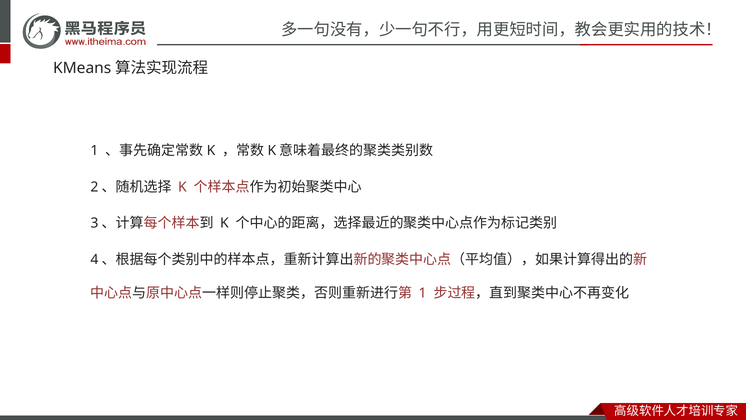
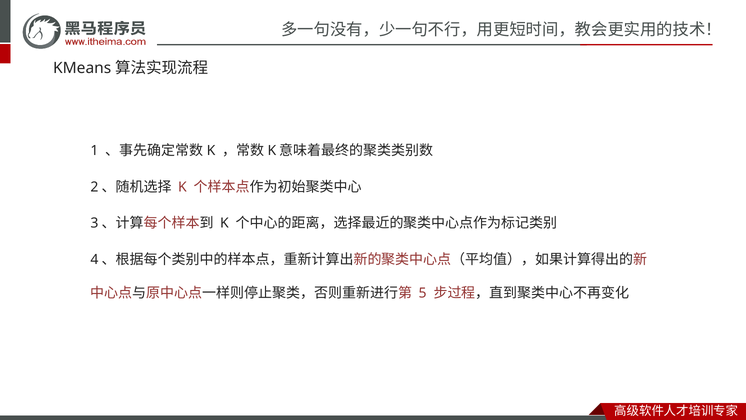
1: 1 -> 5 (423, 293)
